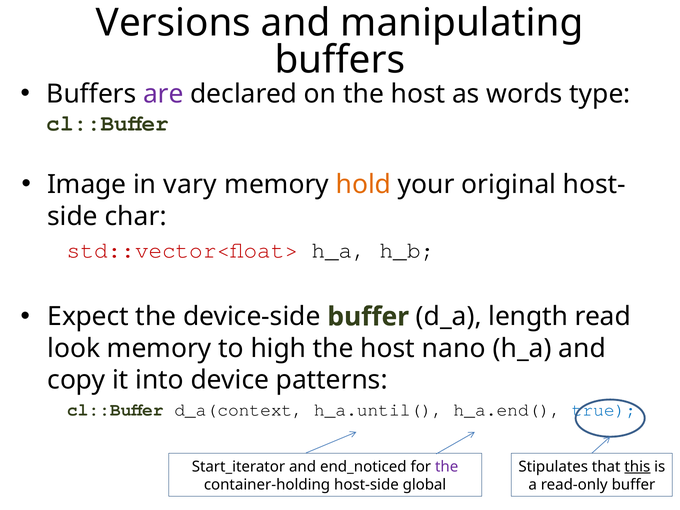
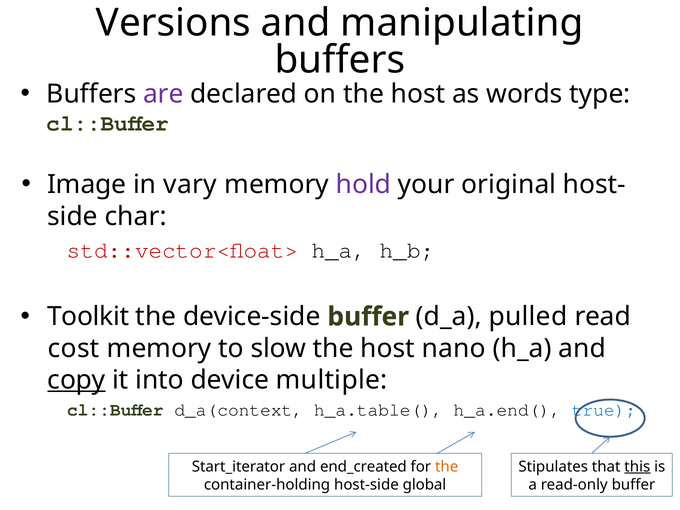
hold colour: orange -> purple (363, 185)
Expect: Expect -> Toolkit (88, 317)
length: length -> pulled (528, 317)
look: look -> cost (74, 348)
high: high -> slow (278, 348)
copy underline: none -> present (76, 380)
patterns: patterns -> multiple (332, 380)
h_a.until(: h_a.until( -> h_a.table( (378, 410)
end_noticed: end_noticed -> end_created (363, 467)
the colour: purple -> orange (447, 467)
